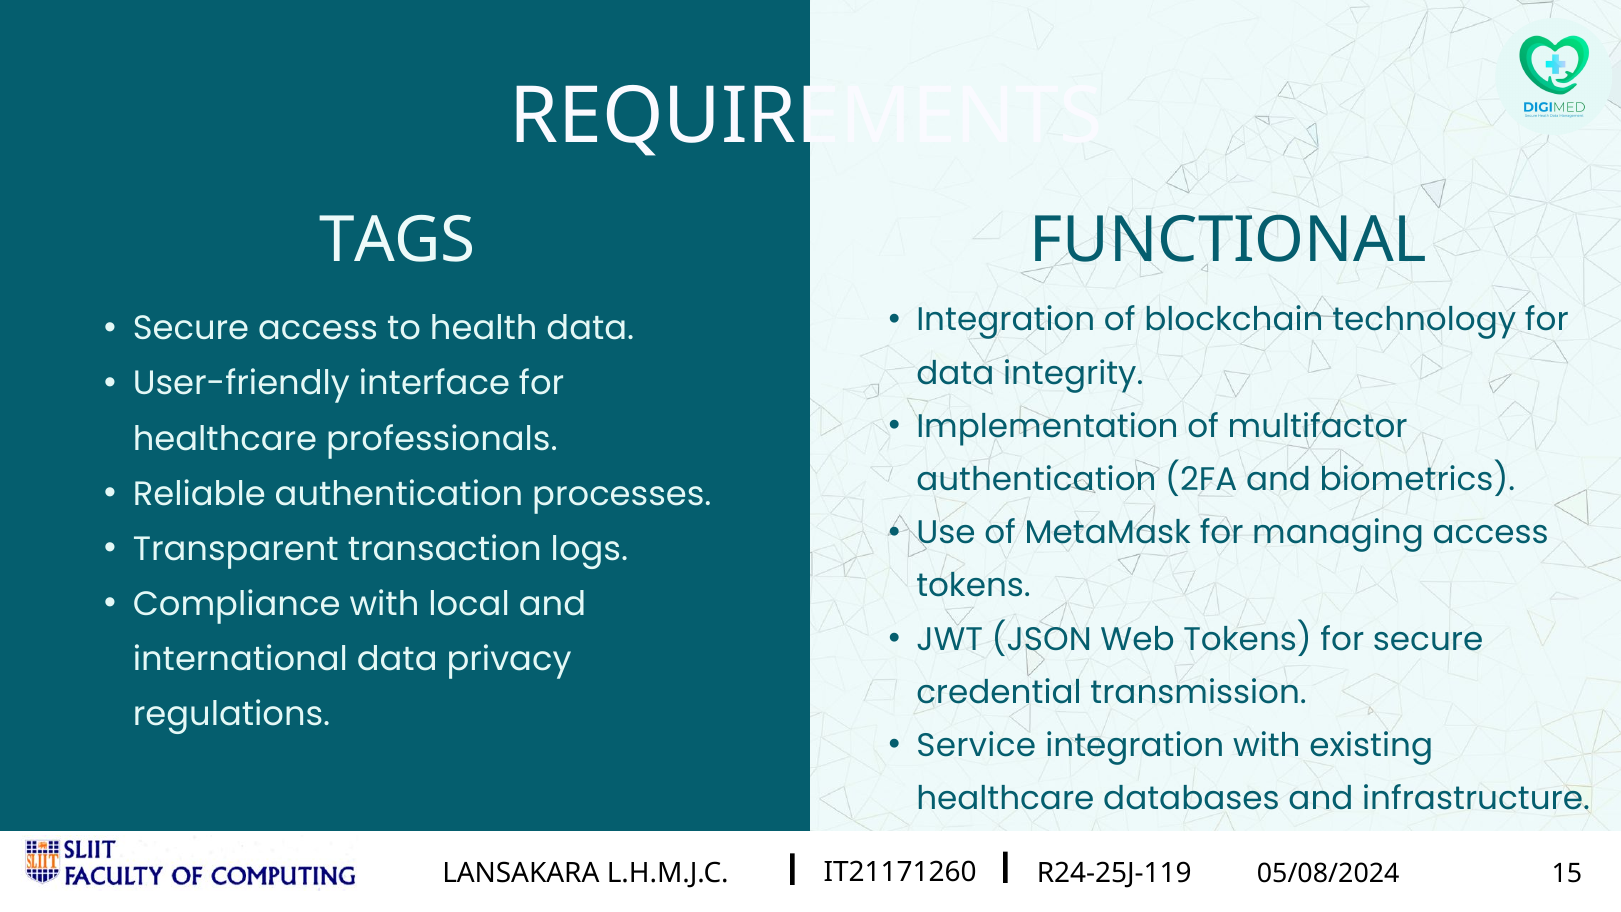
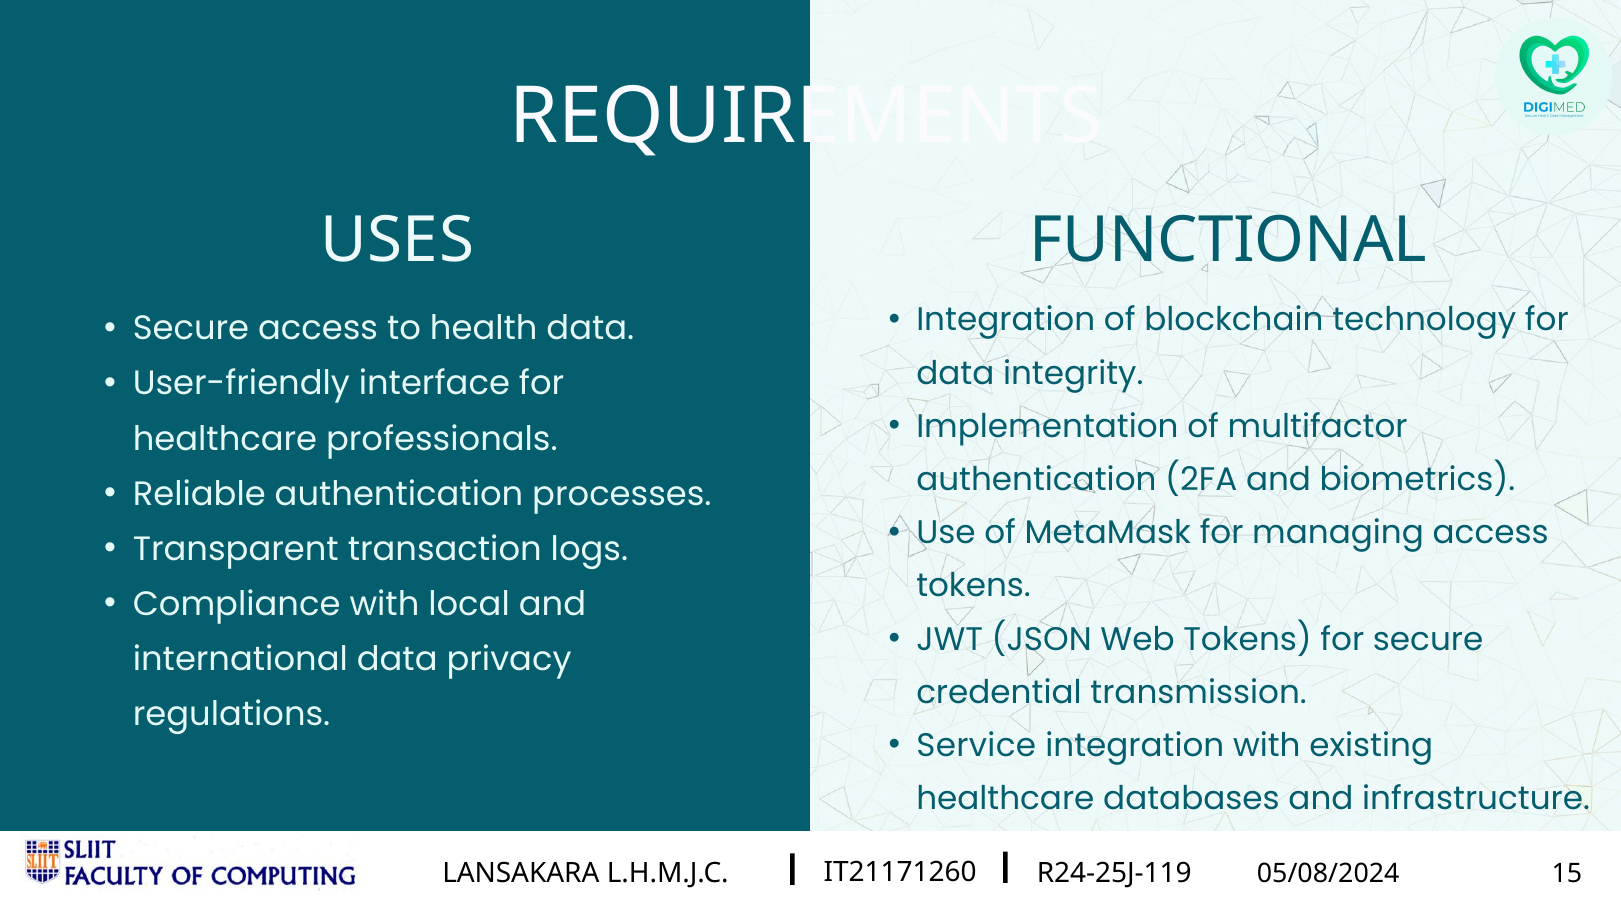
TAGS: TAGS -> USES (397, 240)
